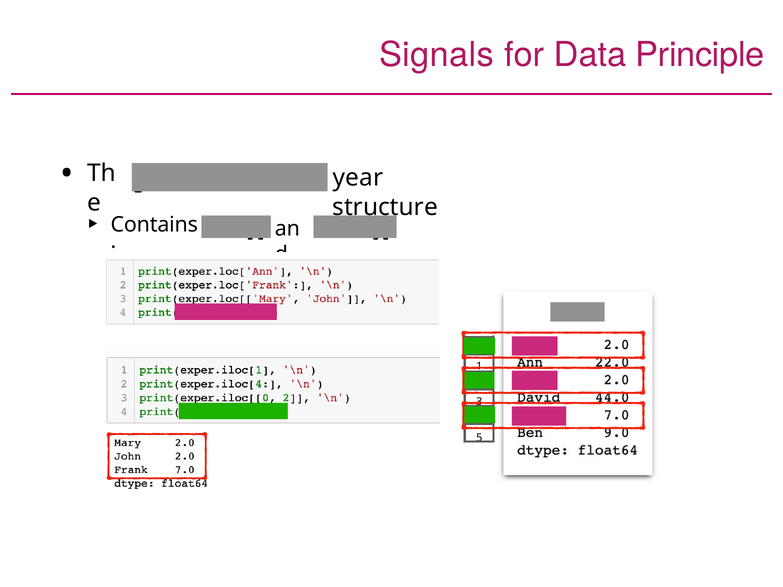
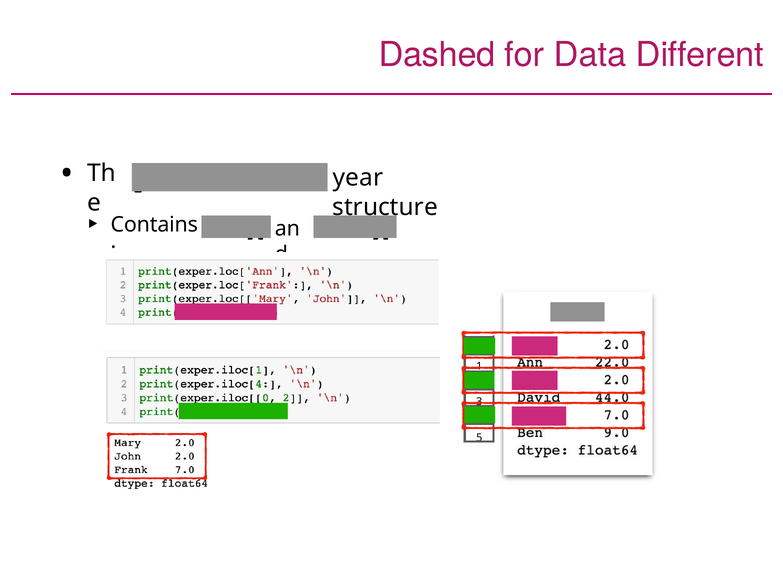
Signals: Signals -> Dashed (437, 55)
Principle: Principle -> Different (700, 55)
